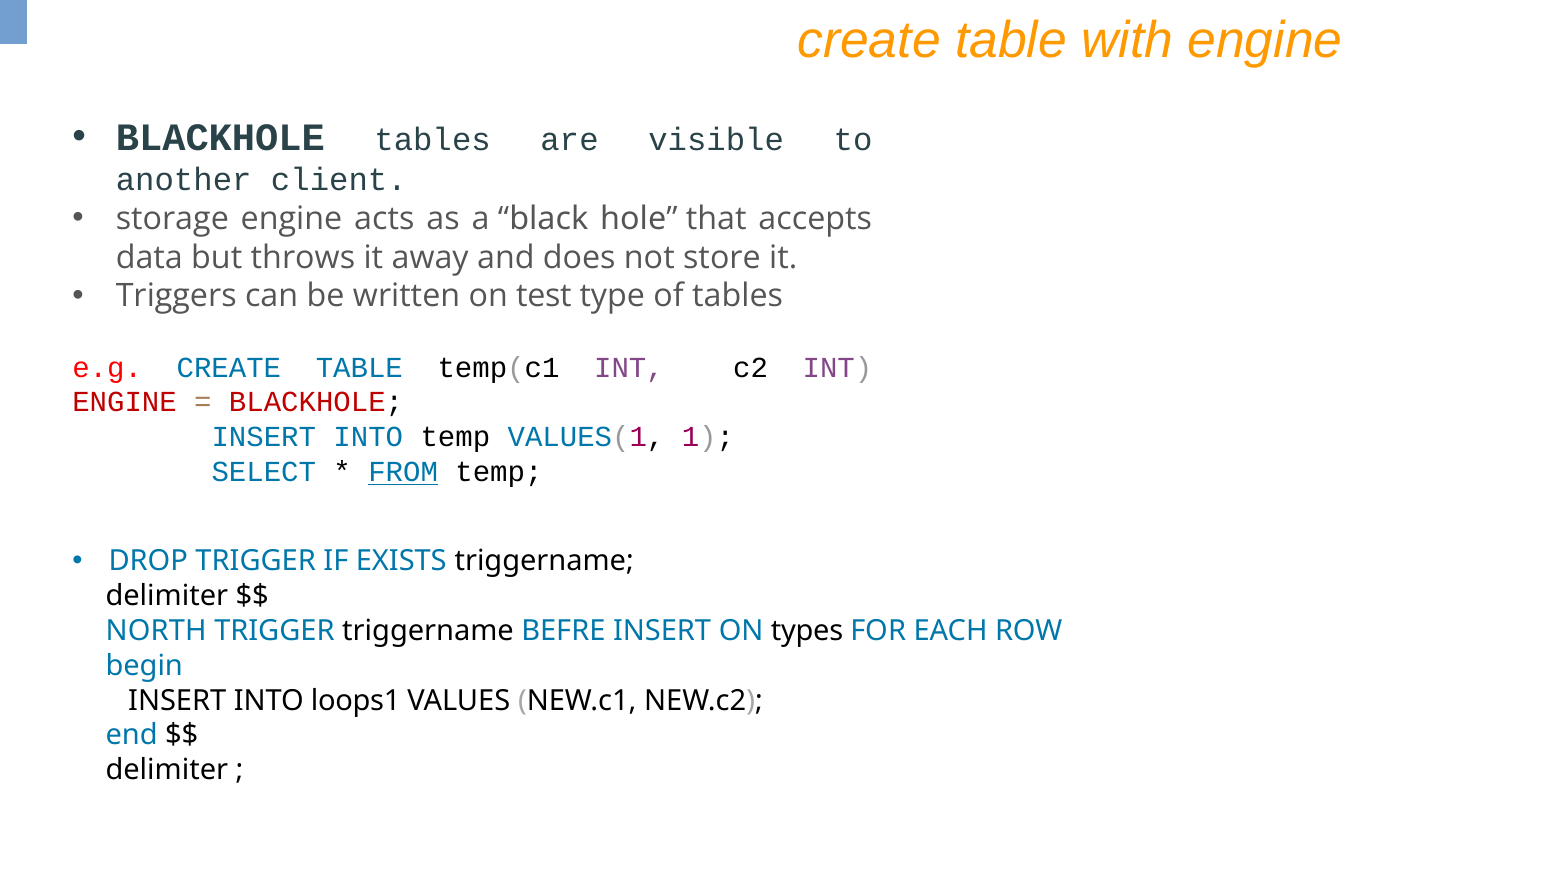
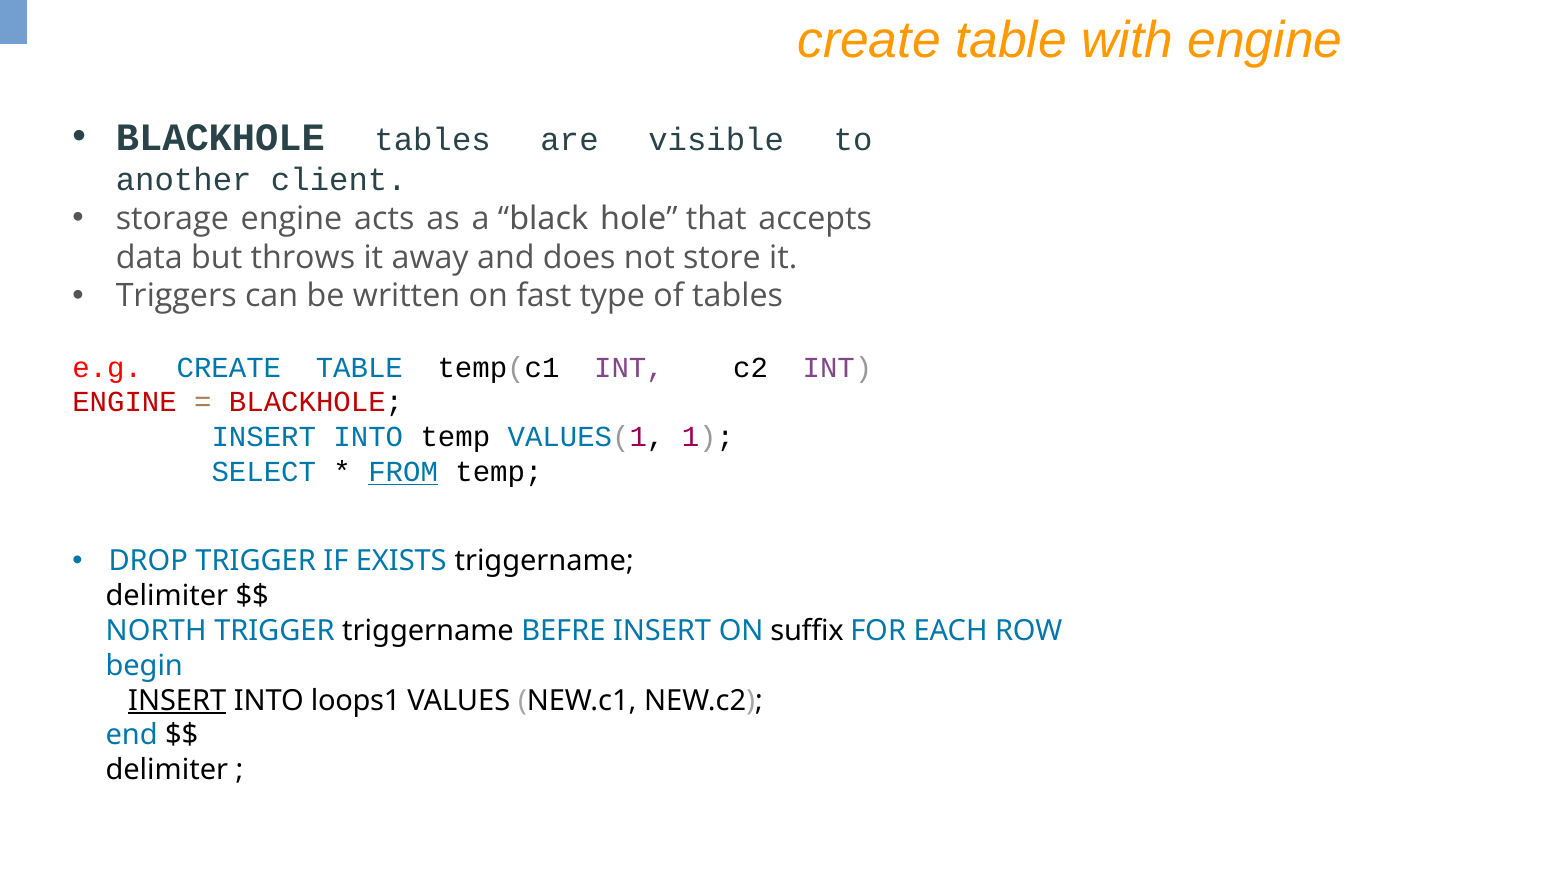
test: test -> fast (544, 296)
types: types -> suffix (807, 631)
INSERT underline: none -> present (177, 700)
